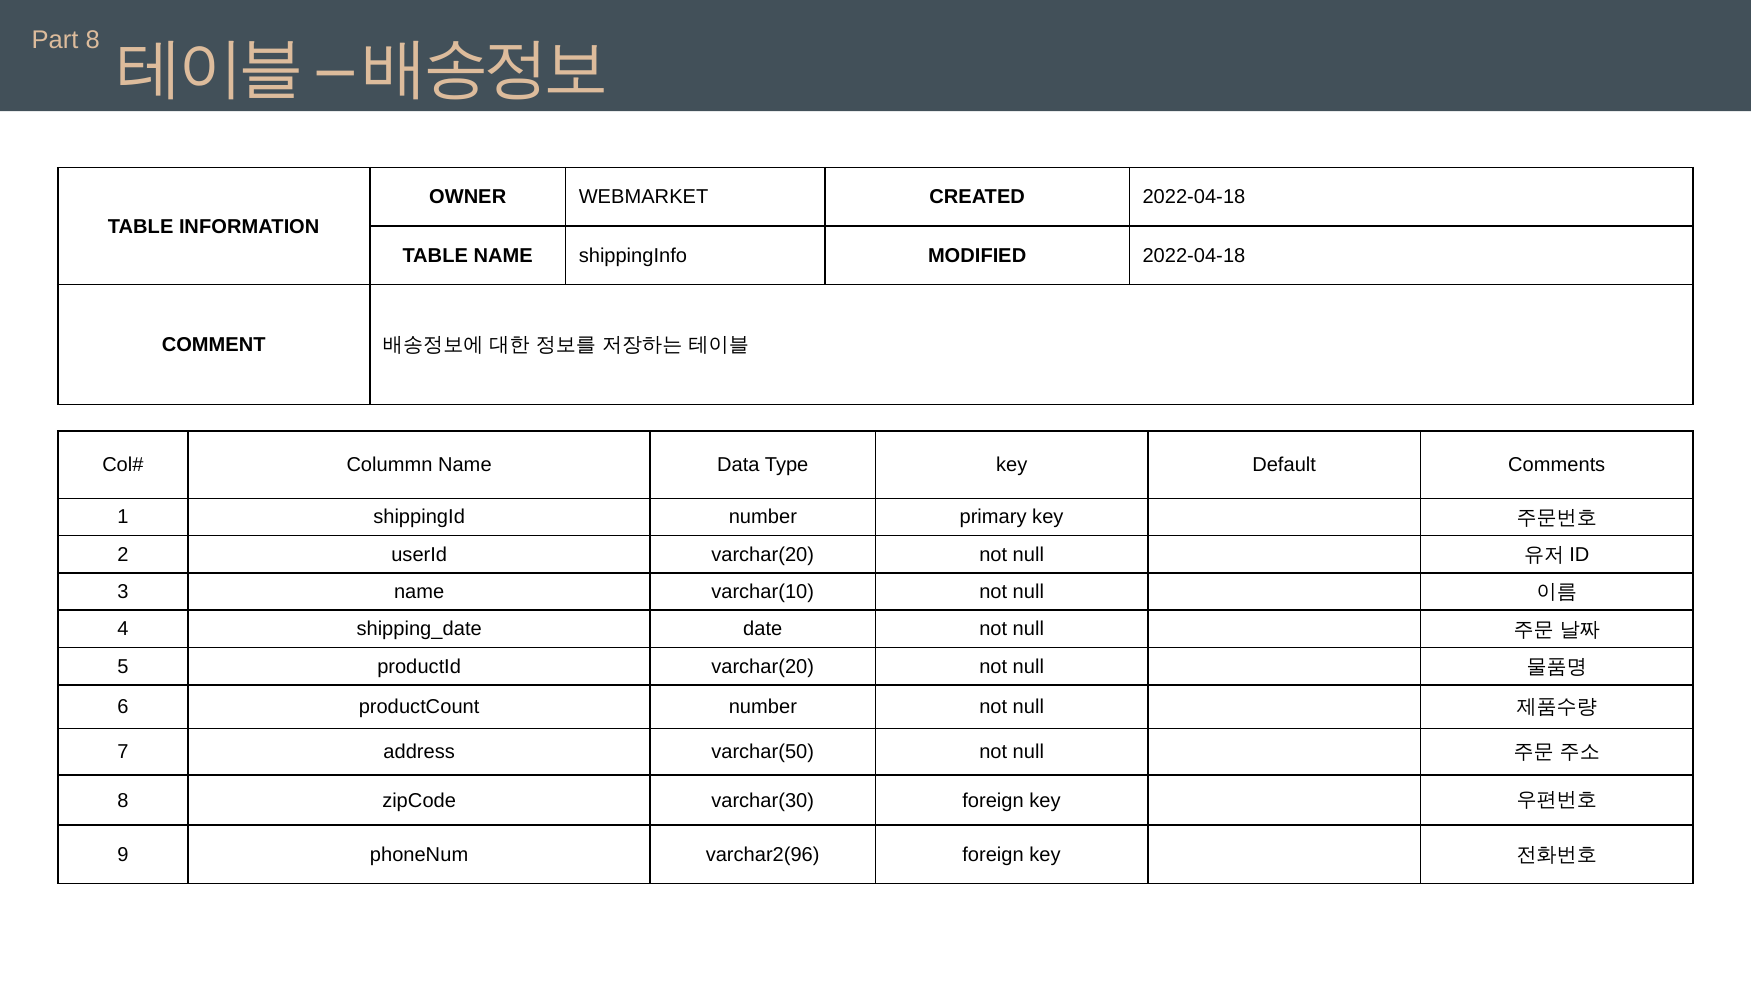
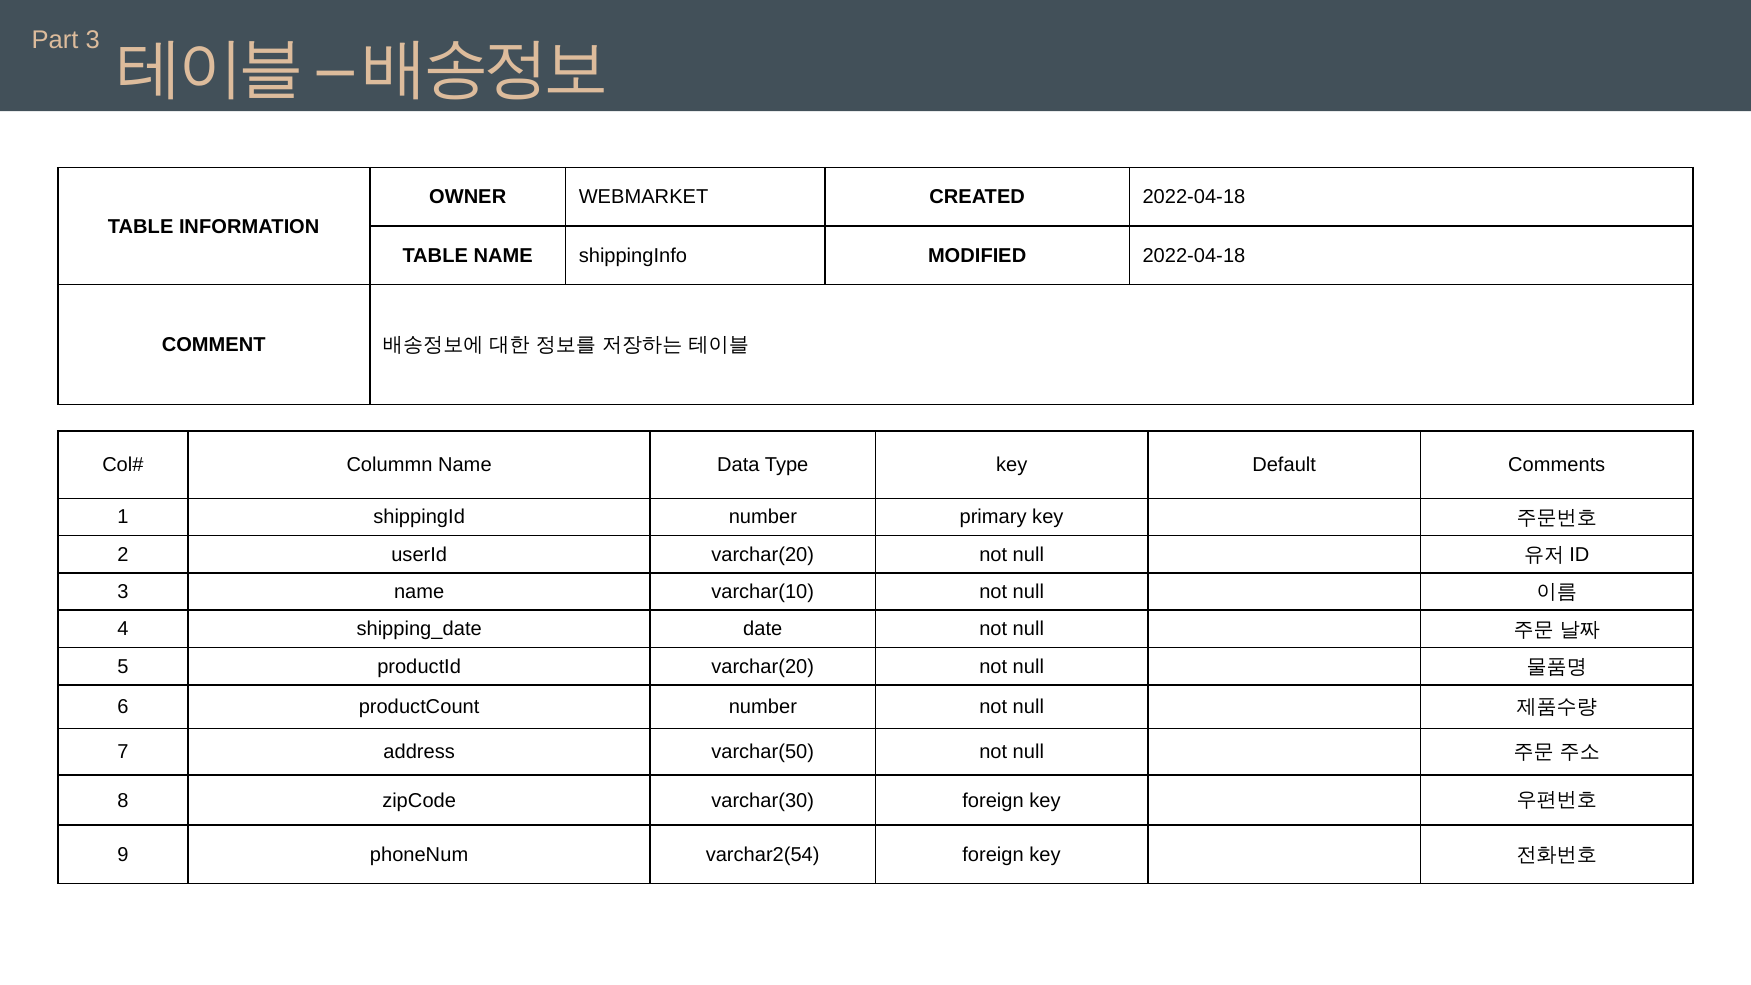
Part 8: 8 -> 3 (93, 40)
varchar2(96: varchar2(96 -> varchar2(54 (763, 855)
